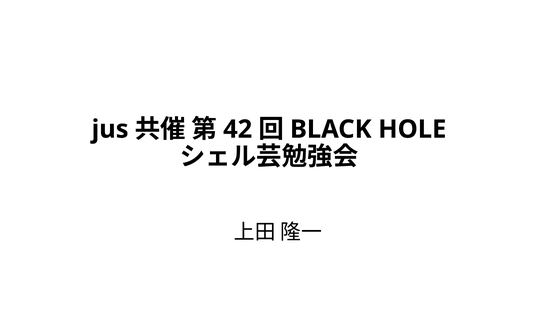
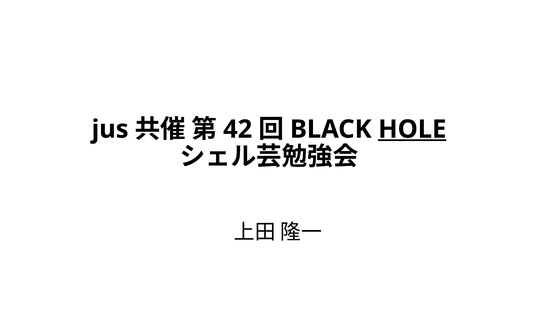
HOLE underline: none -> present (412, 129)
